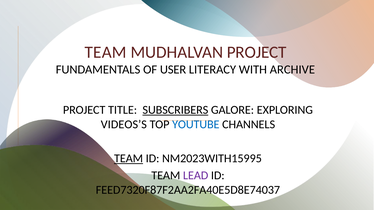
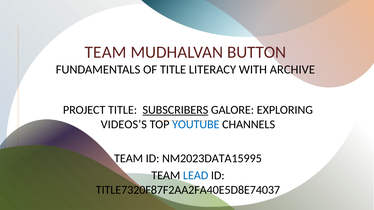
MUDHALVAN PROJECT: PROJECT -> BUTTON (257, 52)
OF USER: USER -> TITLE (173, 70)
TEAM underline: present -> none (129, 159)
NM2023WITH15995: NM2023WITH15995 -> NM2023DATA15995 (212, 159)
LEAD colour: purple -> blue (196, 176)
FEED7320F87F2AA2FA40E5D8E74037: FEED7320F87F2AA2FA40E5D8E74037 -> TITLE7320F87F2AA2FA40E5D8E74037 (188, 190)
